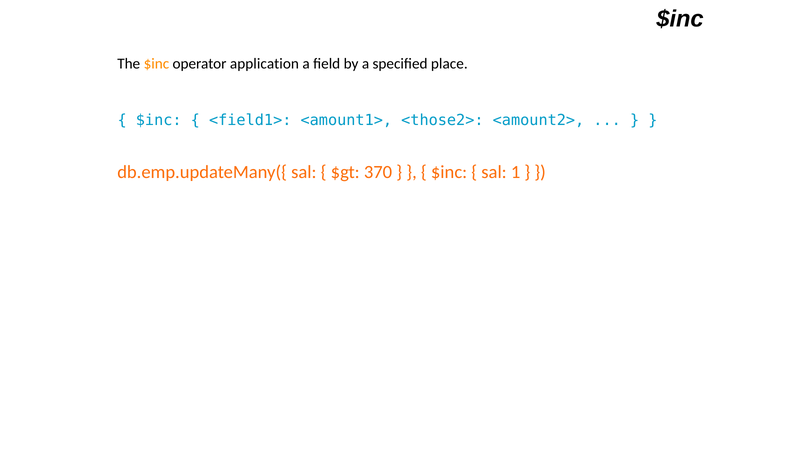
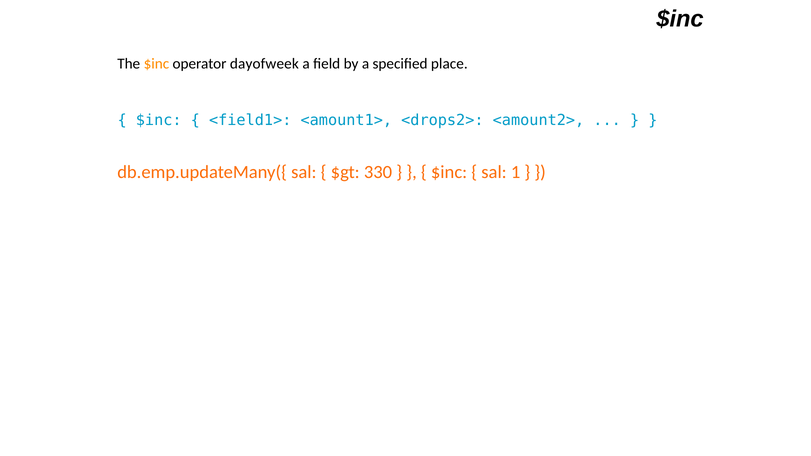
application: application -> dayofweek (264, 64)
<those2>: <those2> -> <drops2> (442, 120)
370: 370 -> 330 (378, 172)
